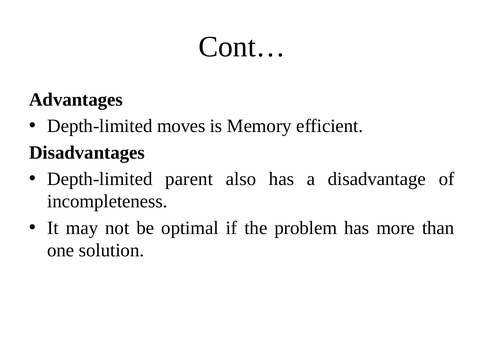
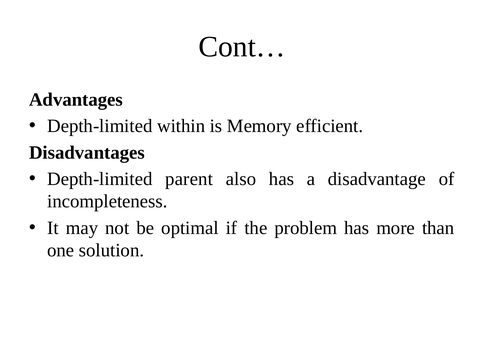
moves: moves -> within (181, 126)
